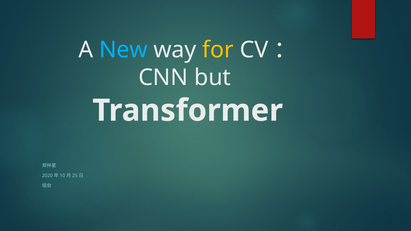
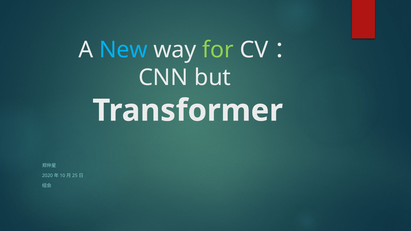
for colour: yellow -> light green (218, 50)
